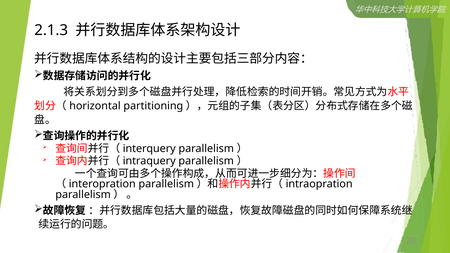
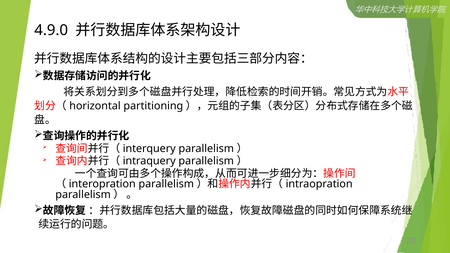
2.1.3: 2.1.3 -> 4.9.0 (51, 30)
